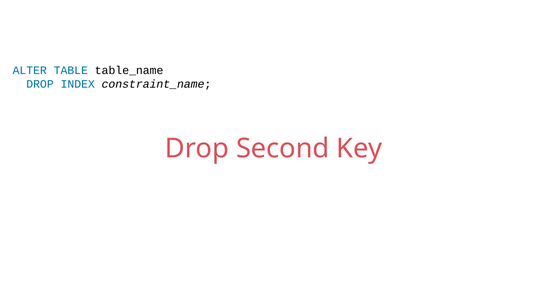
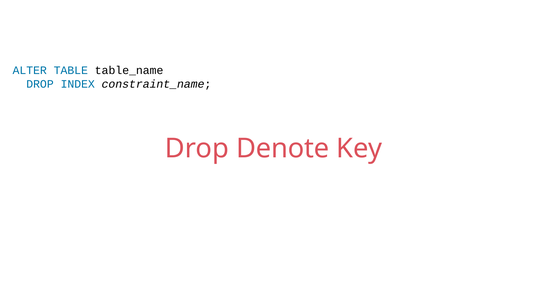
Second: Second -> Denote (283, 148)
